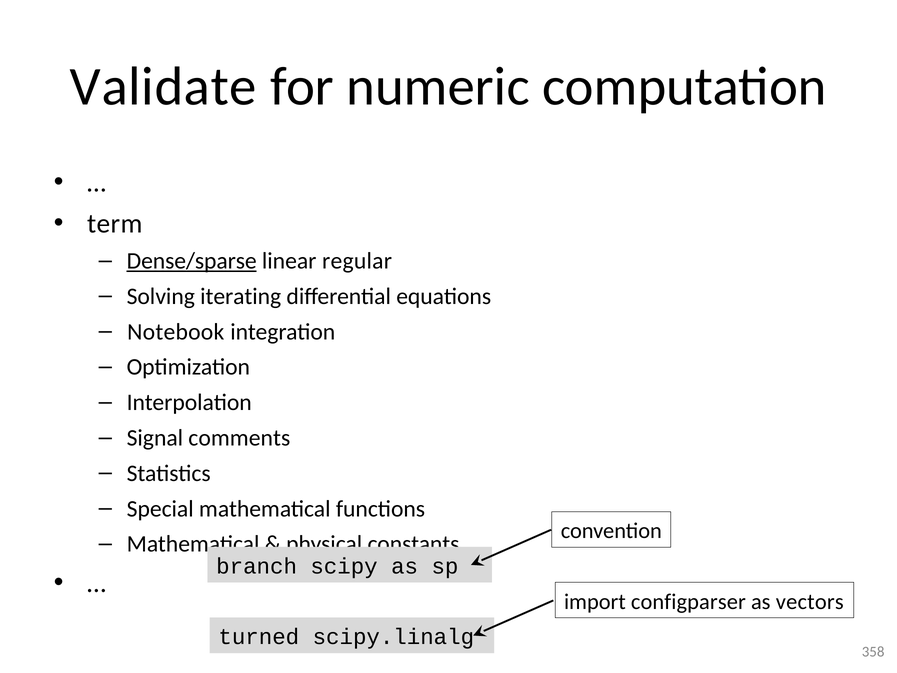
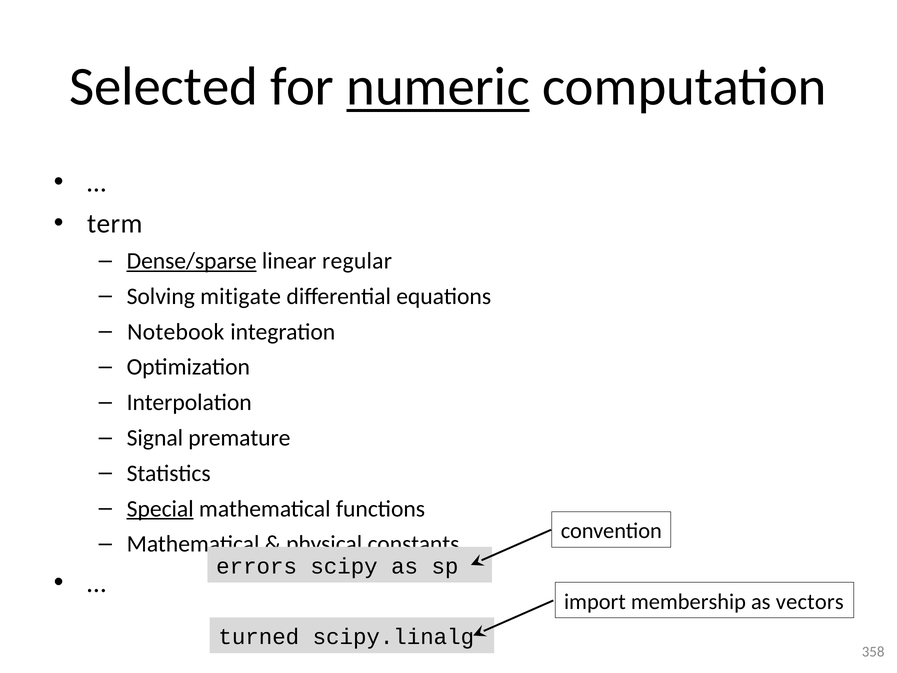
Validate: Validate -> Selected (164, 87)
numeric underline: none -> present (438, 87)
iterating: iterating -> mitigate (241, 296)
comments: comments -> premature (239, 438)
Special underline: none -> present (160, 509)
branch: branch -> errors (257, 566)
configparser: configparser -> membership (688, 602)
